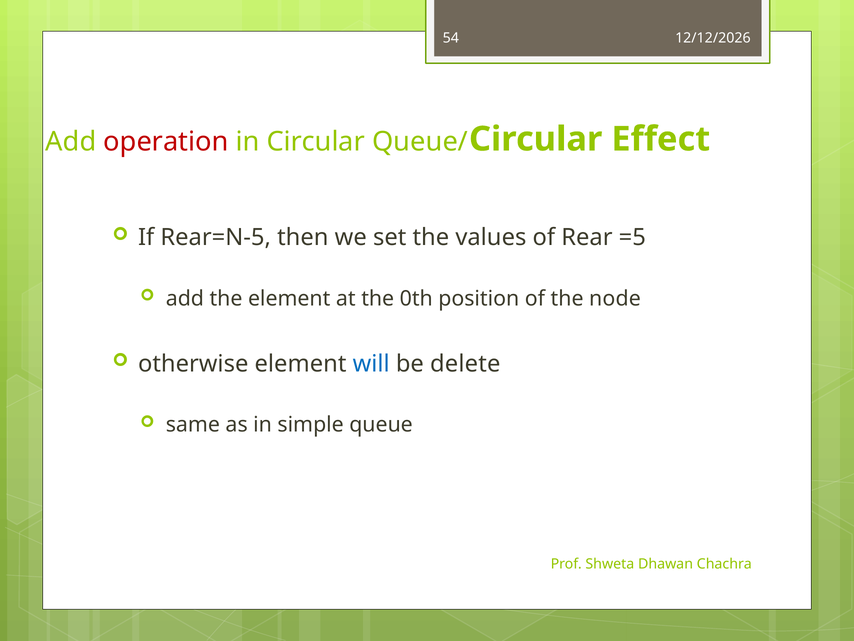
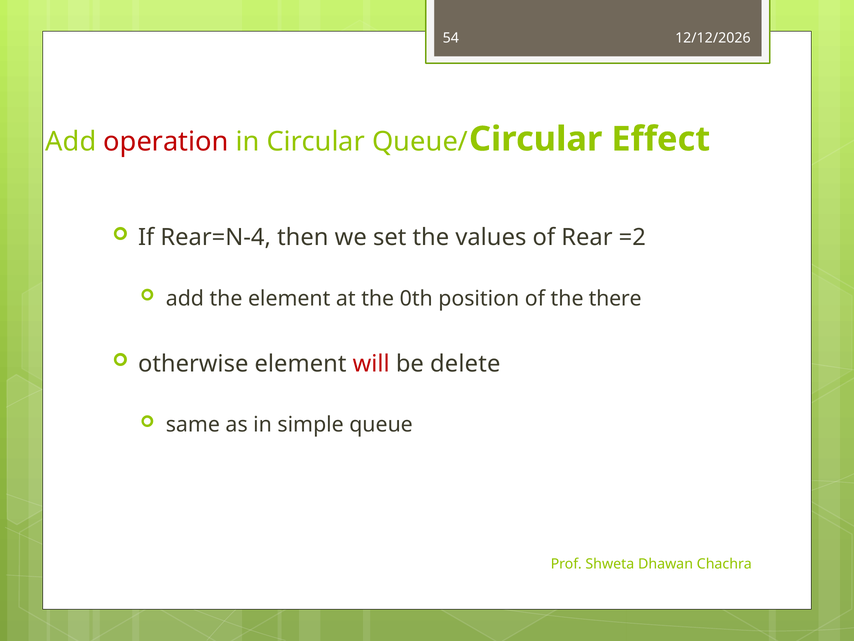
Rear=N-5: Rear=N-5 -> Rear=N-4 (216, 237)
=5: =5 -> =2 (632, 237)
node: node -> there (615, 298)
will colour: blue -> red (371, 364)
